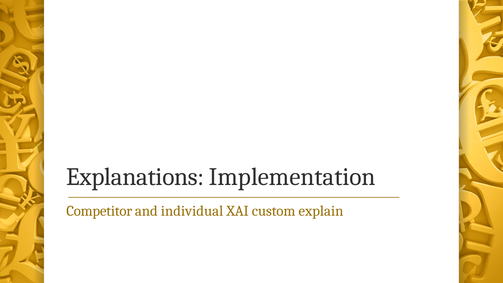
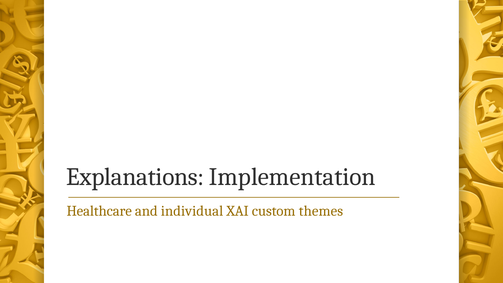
Competitor: Competitor -> Healthcare (99, 211)
explain: explain -> themes (321, 211)
